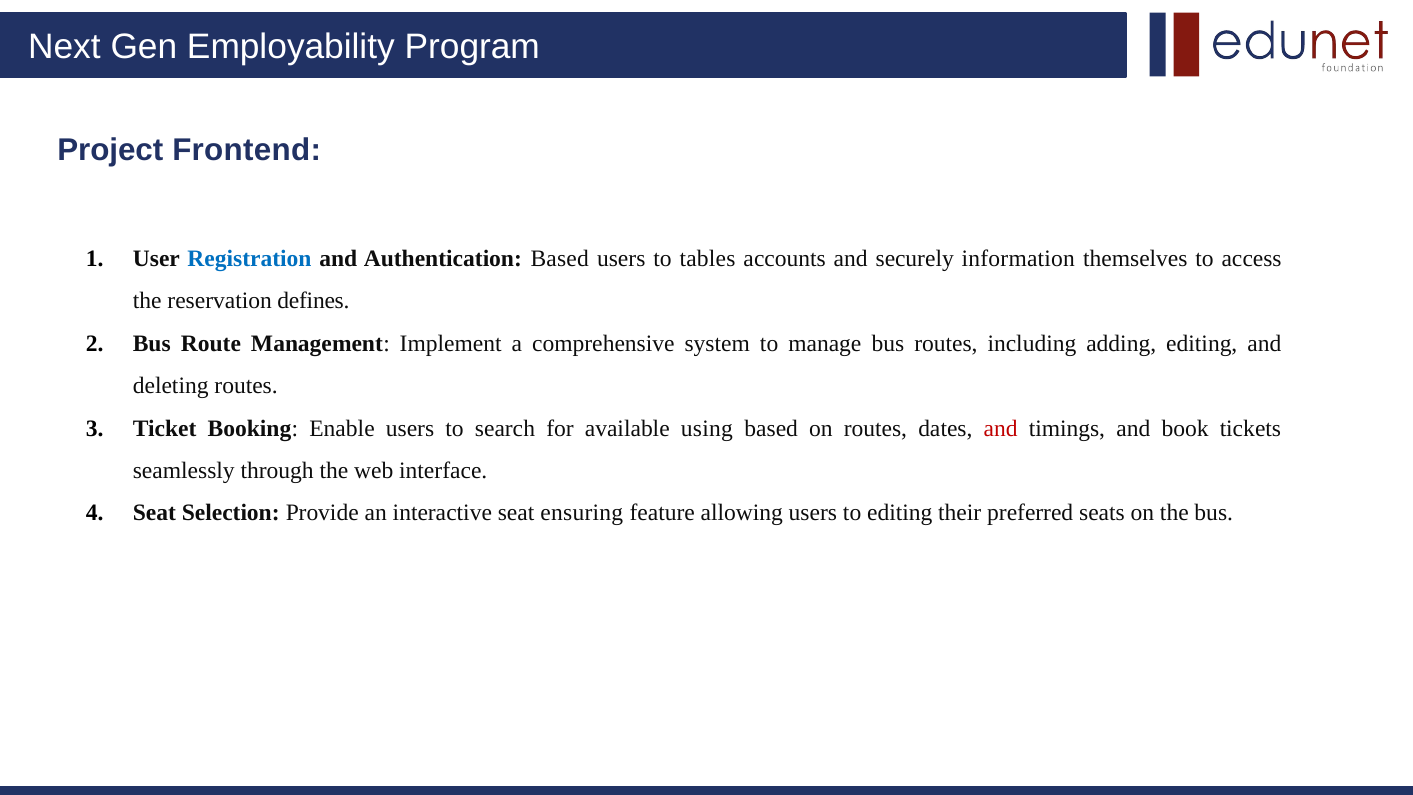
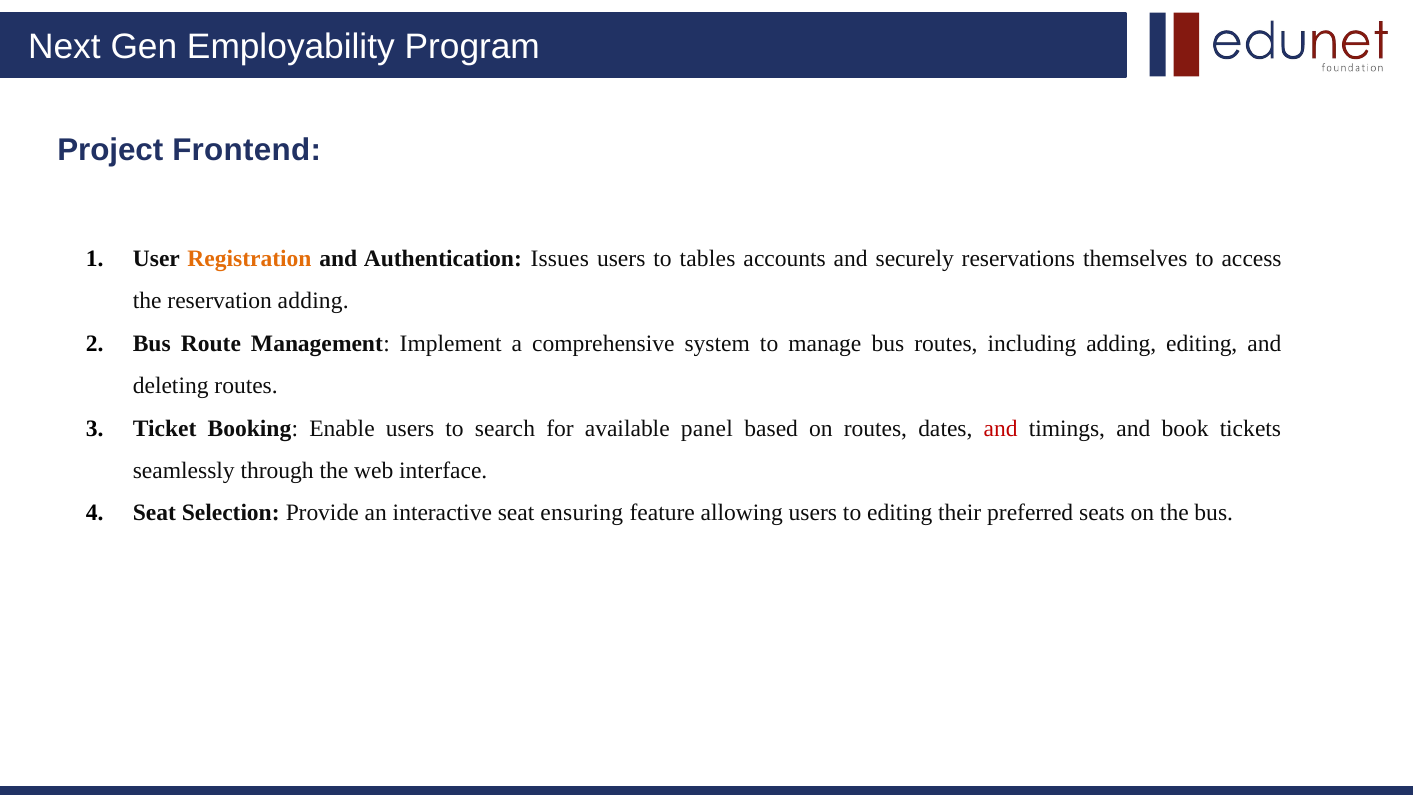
Registration colour: blue -> orange (249, 259)
Authentication Based: Based -> Issues (560, 259)
information: information -> reservations (1018, 259)
reservation defines: defines -> adding (313, 301)
using: using -> panel (707, 428)
